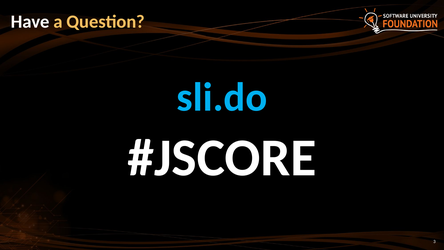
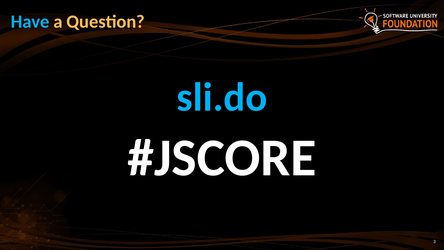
Have colour: white -> light blue (30, 22)
